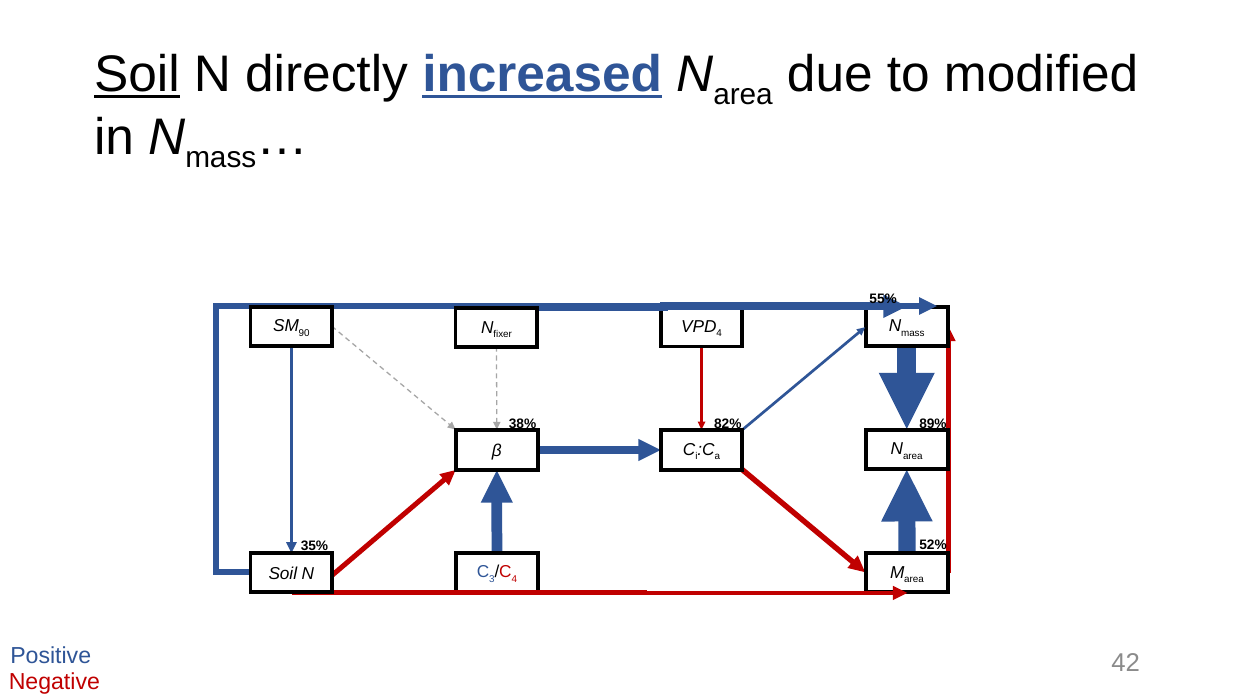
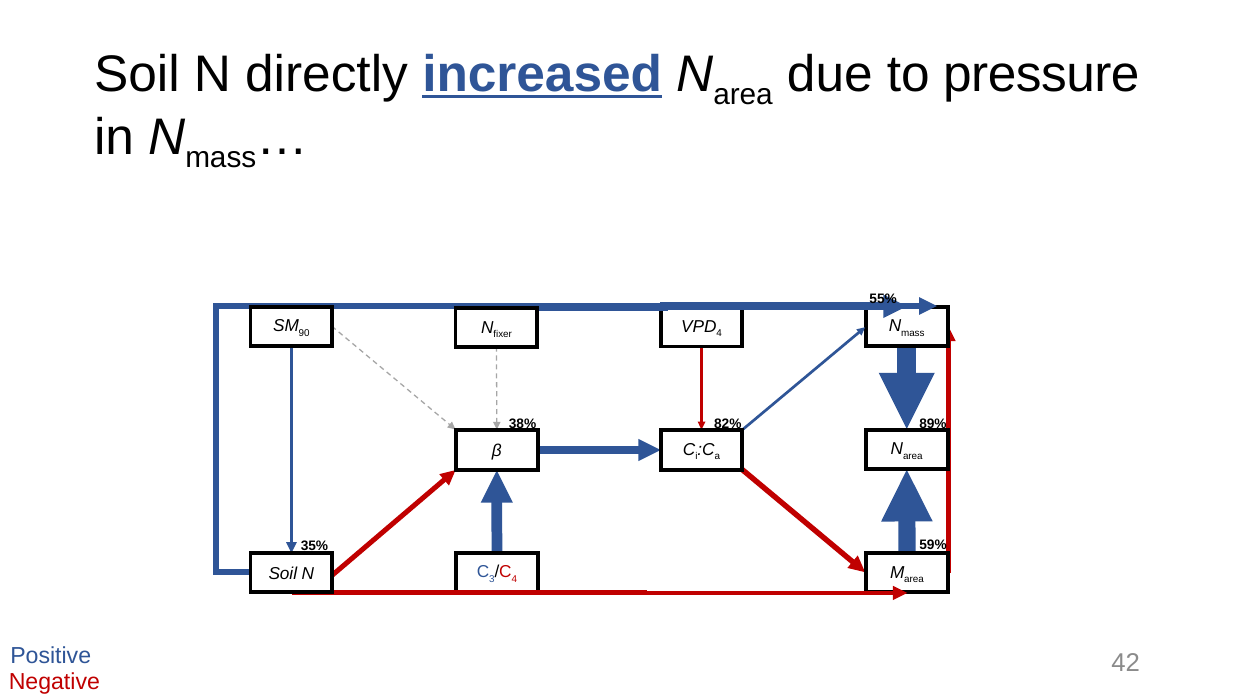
Soil underline: present -> none (137, 74)
modified: modified -> pressure (1041, 74)
52%: 52% -> 59% (933, 545)
